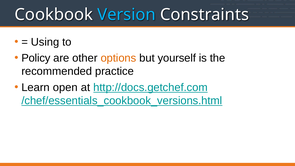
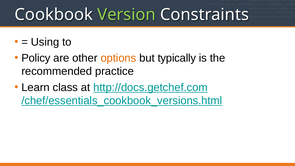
Version colour: light blue -> light green (127, 15)
yourself: yourself -> typically (177, 58)
open: open -> class (65, 87)
